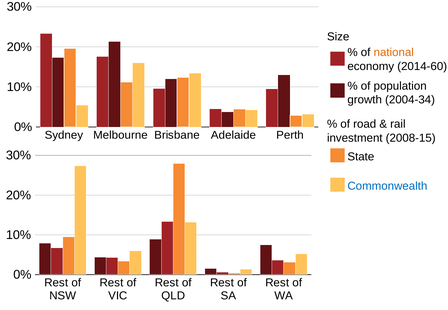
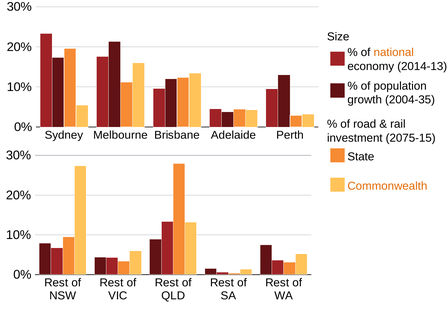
2014-60: 2014-60 -> 2014-13 (422, 66)
2004-34: 2004-34 -> 2004-35 (410, 100)
2008-15: 2008-15 -> 2075-15 (411, 138)
Commonwealth colour: blue -> orange (387, 186)
